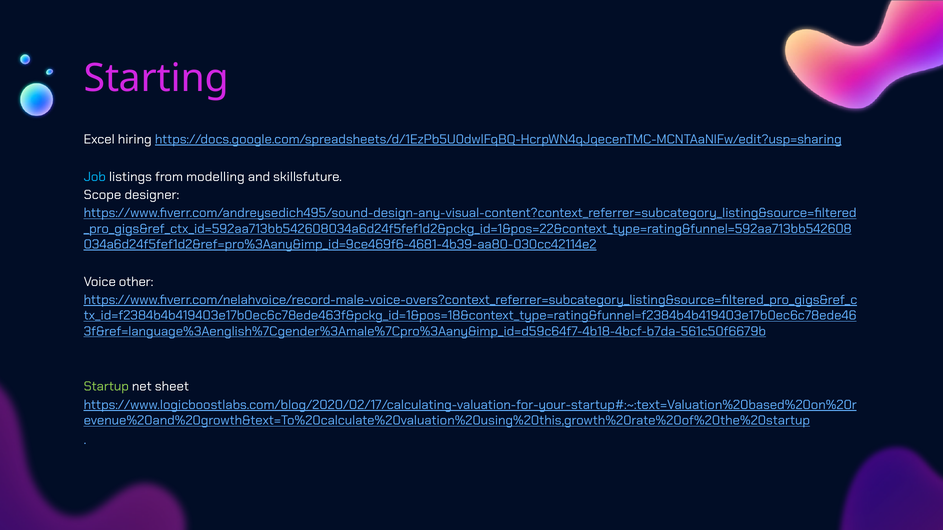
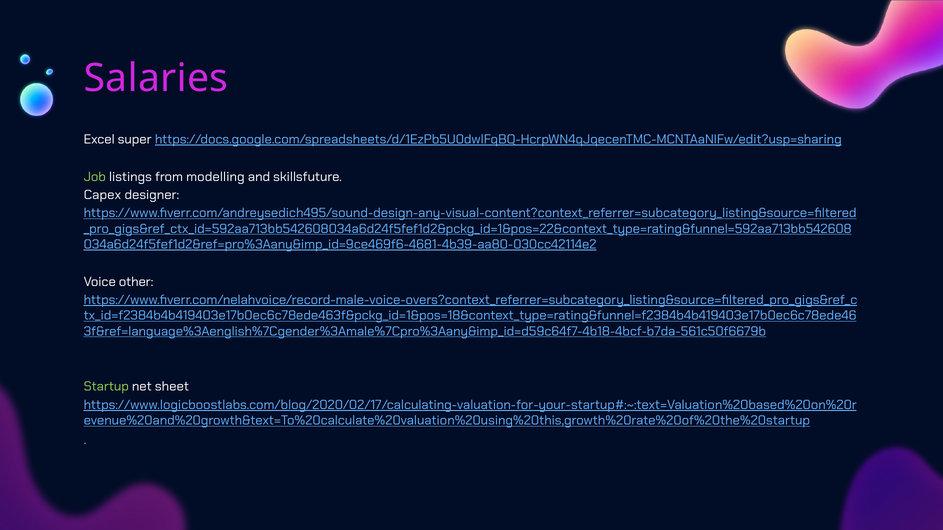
Starting: Starting -> Salaries (156, 78)
hiring: hiring -> super (135, 140)
Job colour: light blue -> light green (95, 177)
Scope: Scope -> Capex (102, 195)
